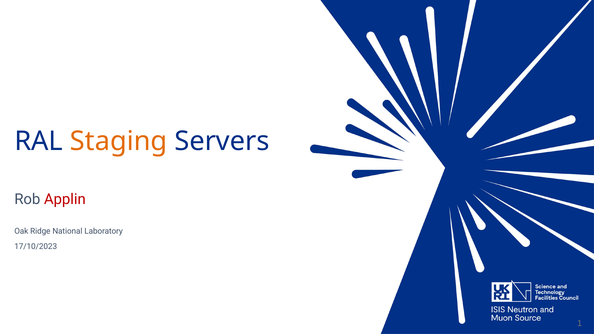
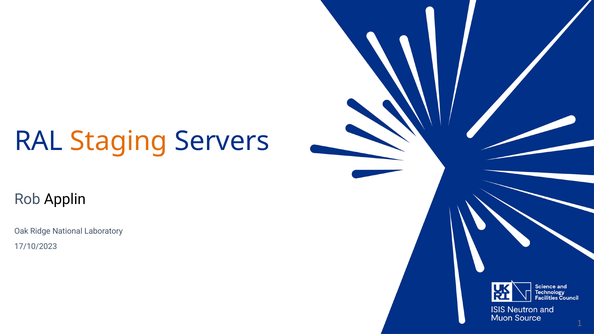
Applin colour: red -> black (65, 199)
